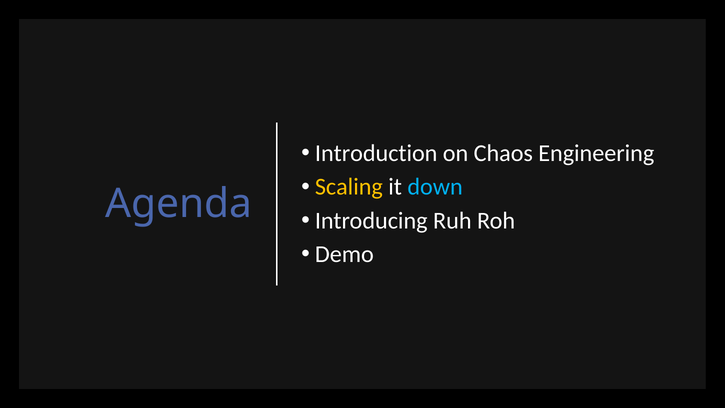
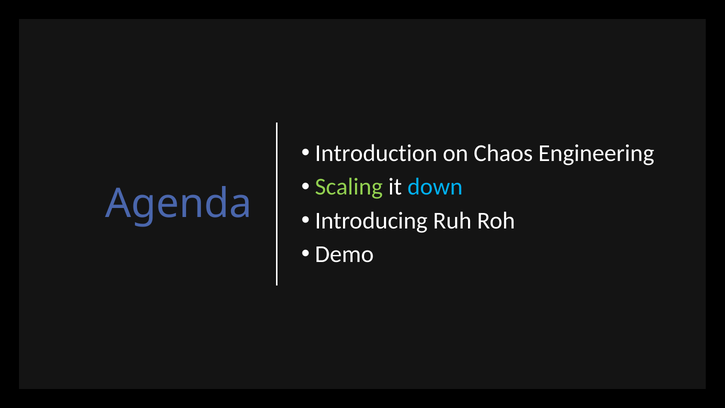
Scaling colour: yellow -> light green (349, 187)
